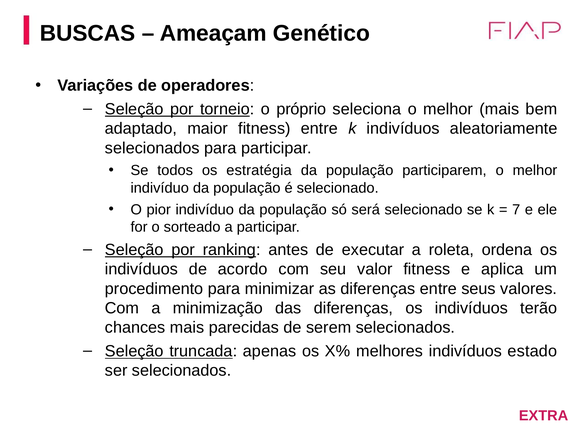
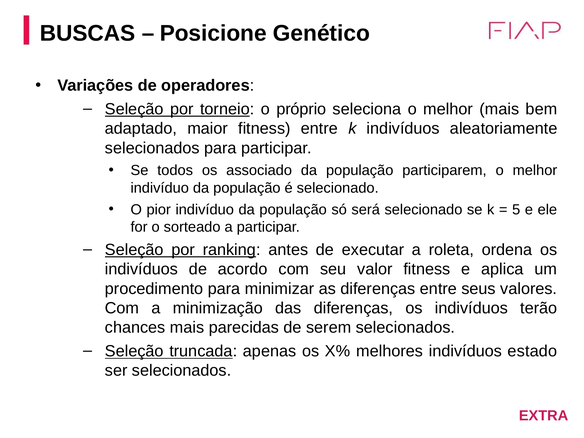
Ameaçam: Ameaçam -> Posicione (213, 33)
estratégia: estratégia -> associado (259, 170)
7: 7 -> 5 (516, 210)
